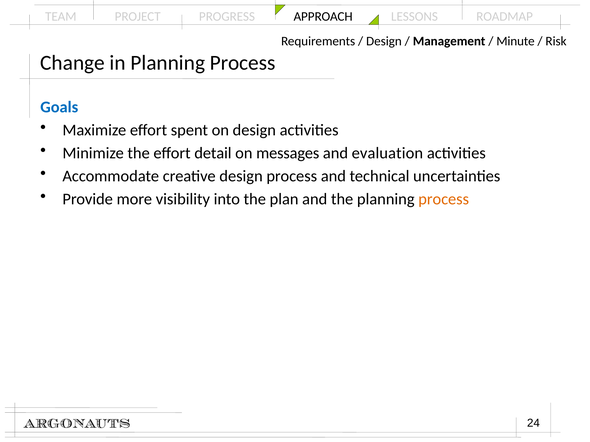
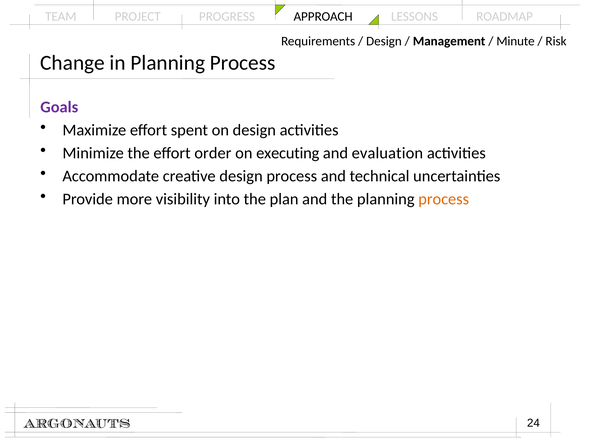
Goals colour: blue -> purple (59, 107)
detail: detail -> order (213, 153)
messages: messages -> executing (288, 153)
